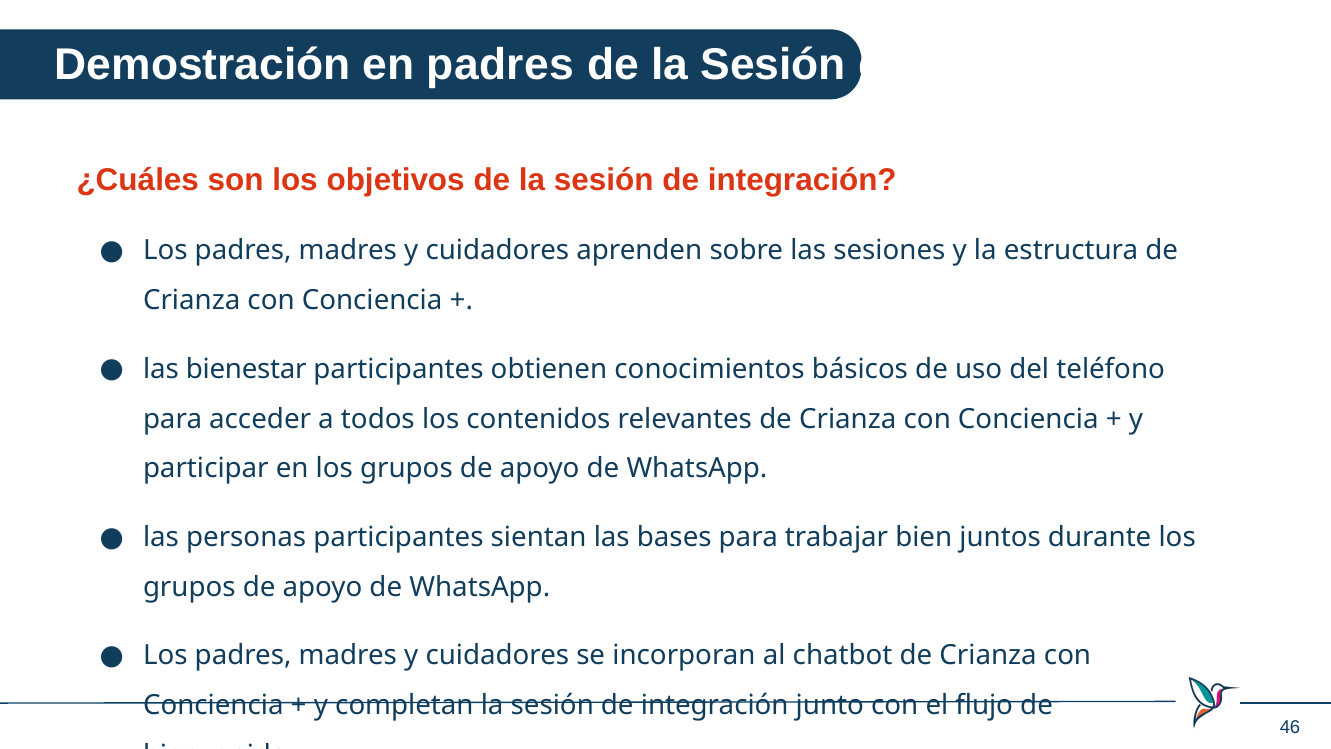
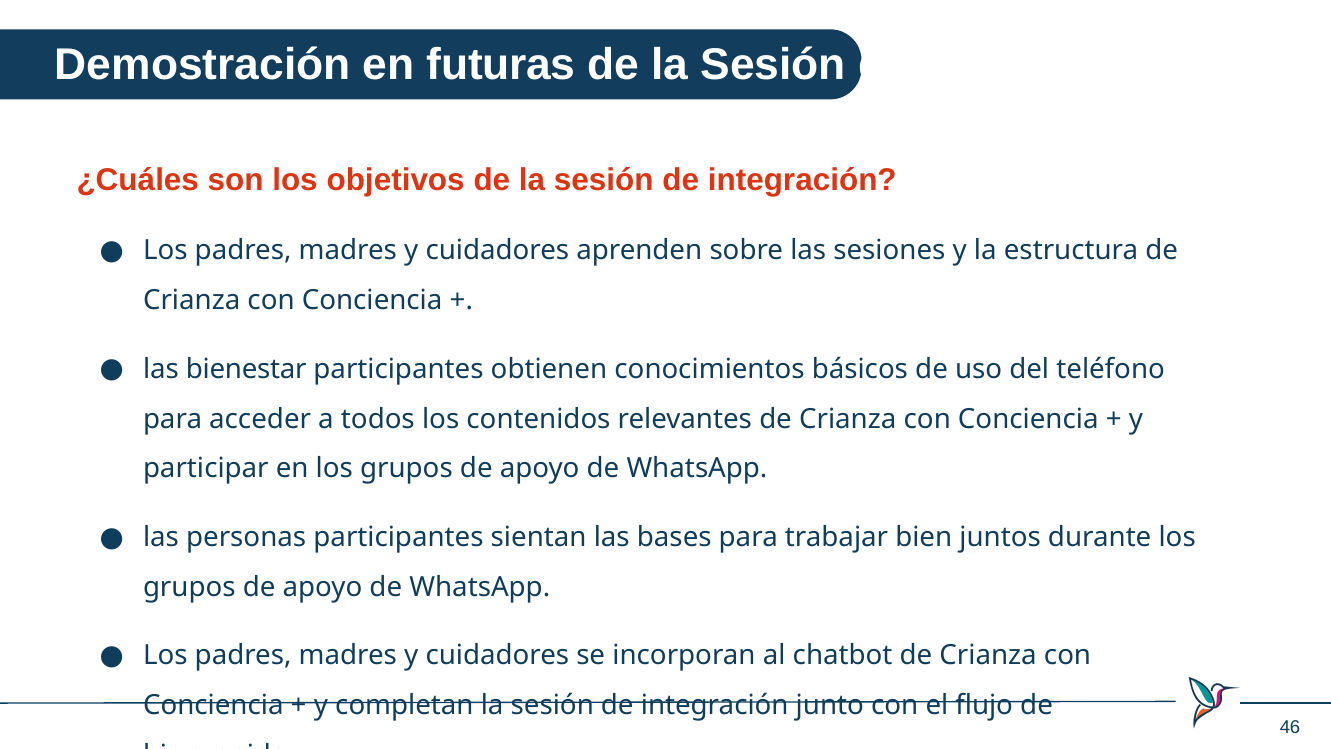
en padres: padres -> futuras (501, 65)
